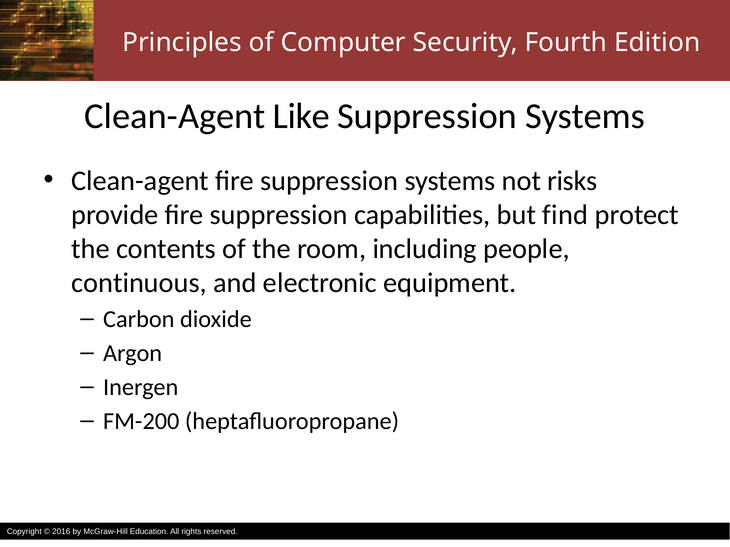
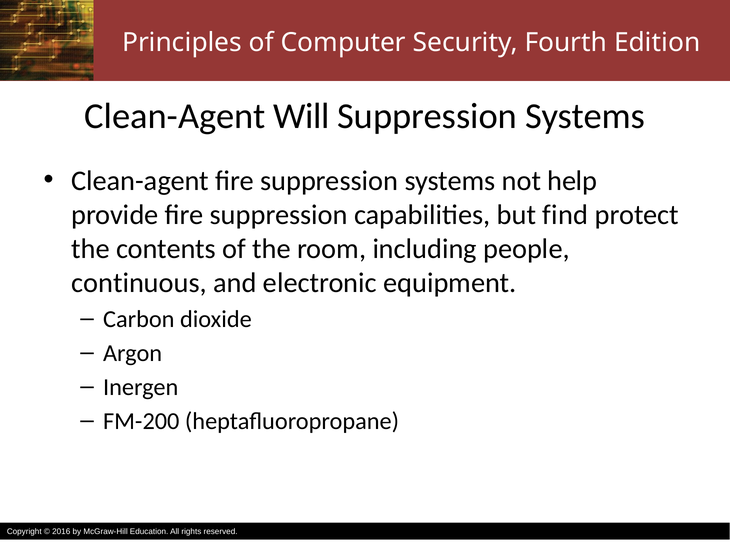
Like: Like -> Will (301, 116)
risks: risks -> help (572, 181)
